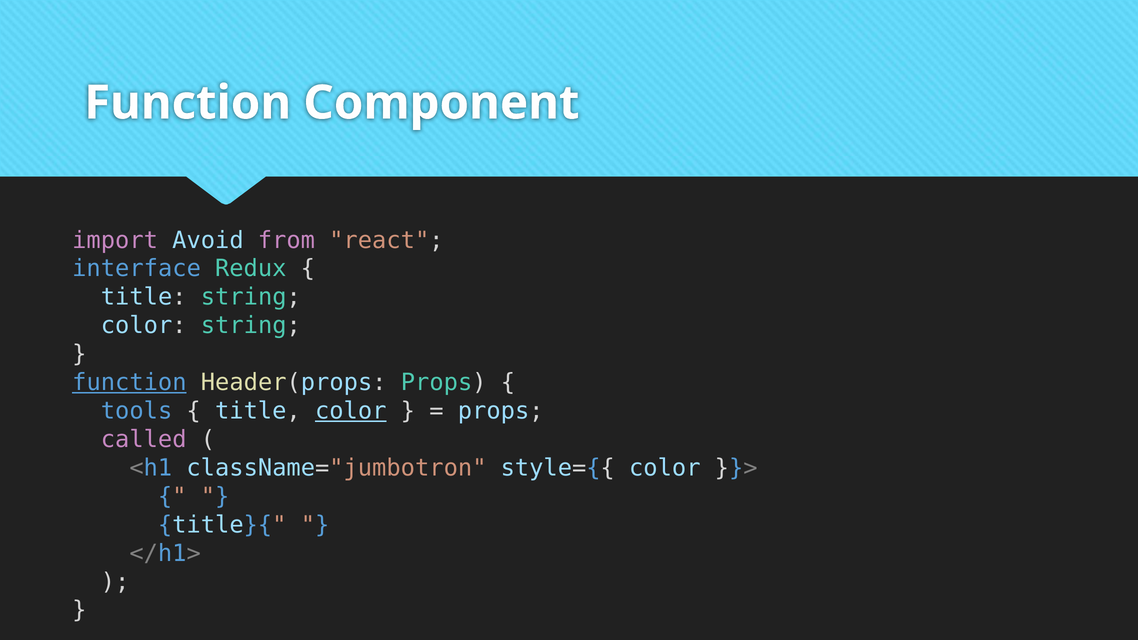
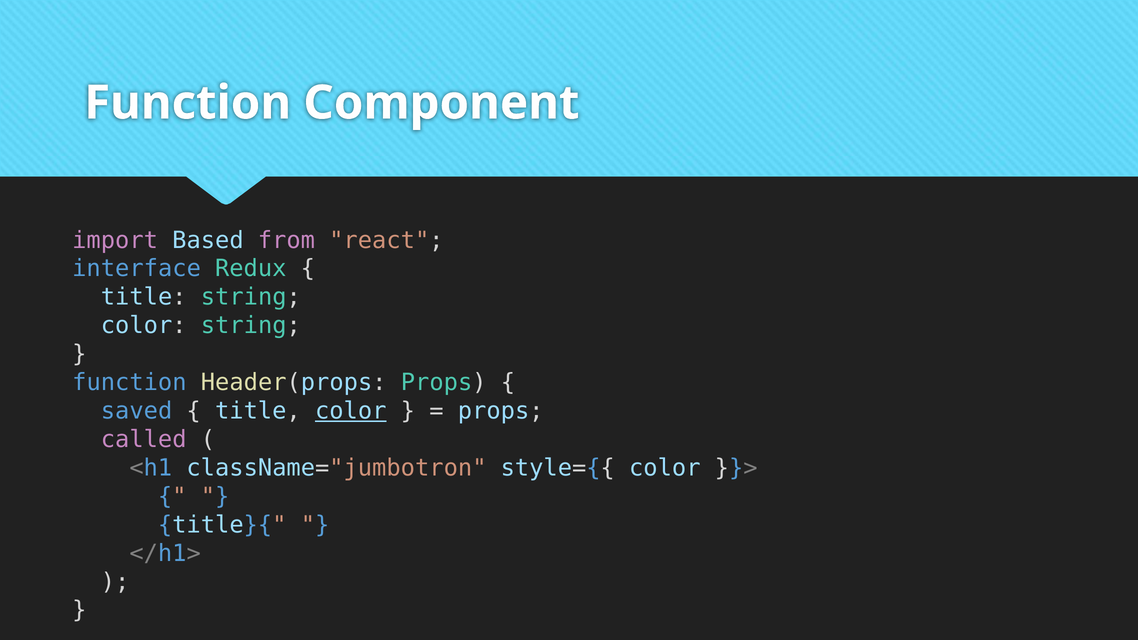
Avoid: Avoid -> Based (208, 240)
function underline: present -> none (129, 383)
tools: tools -> saved (137, 411)
